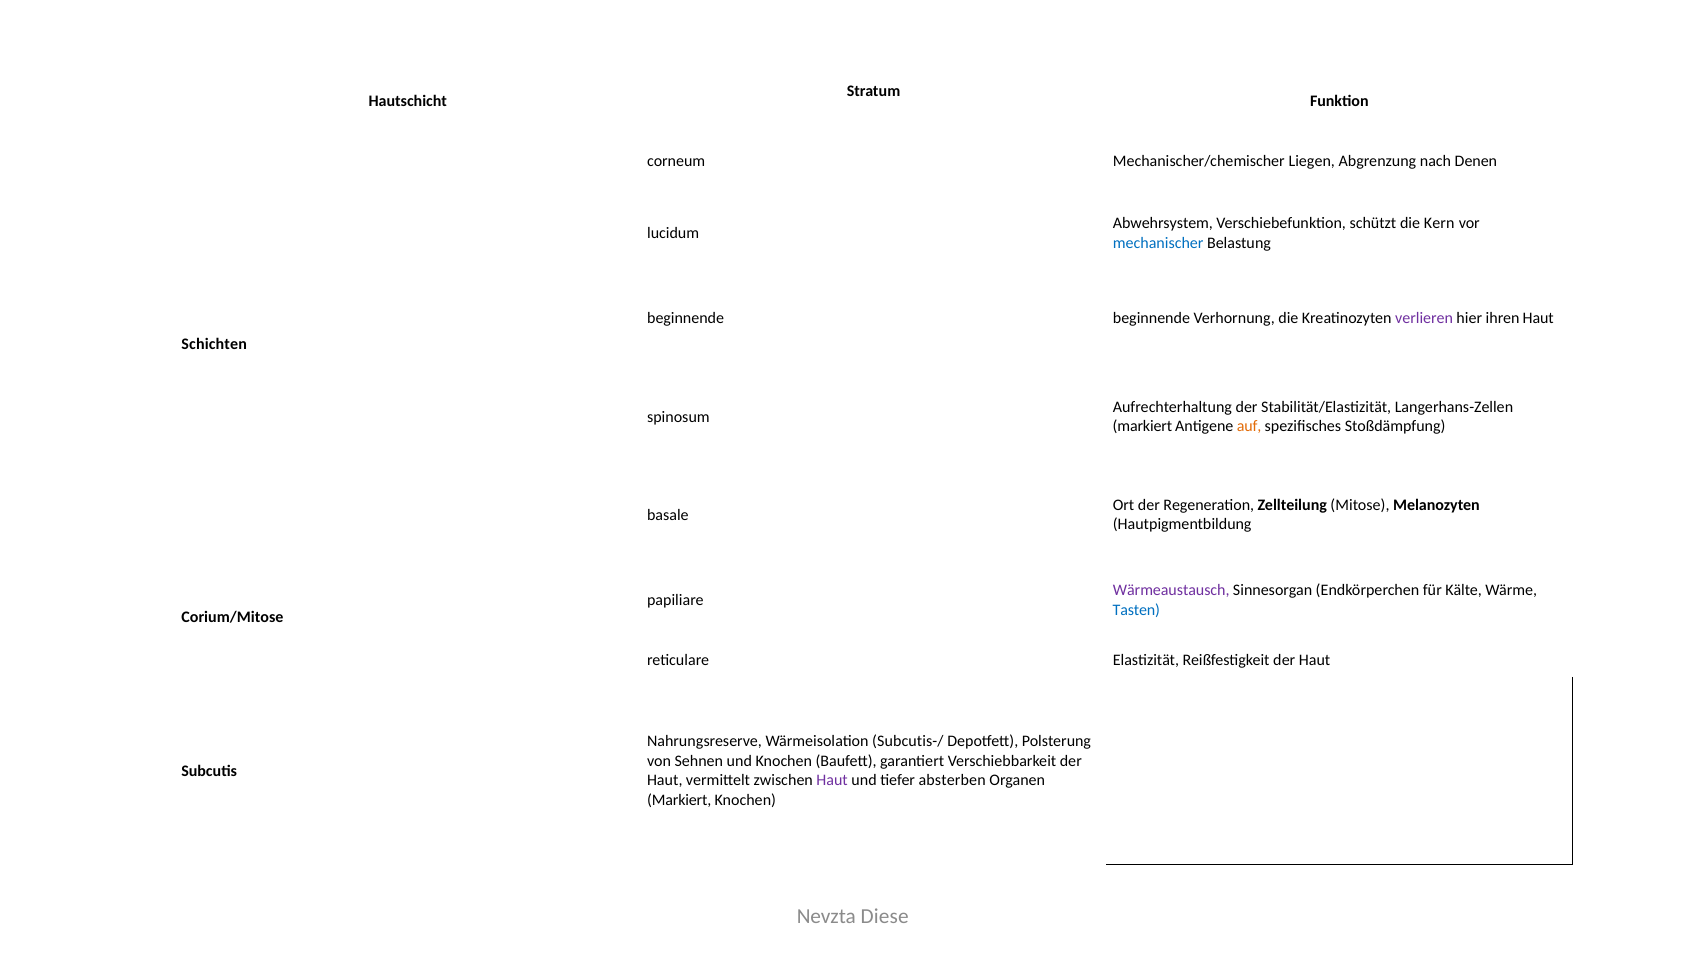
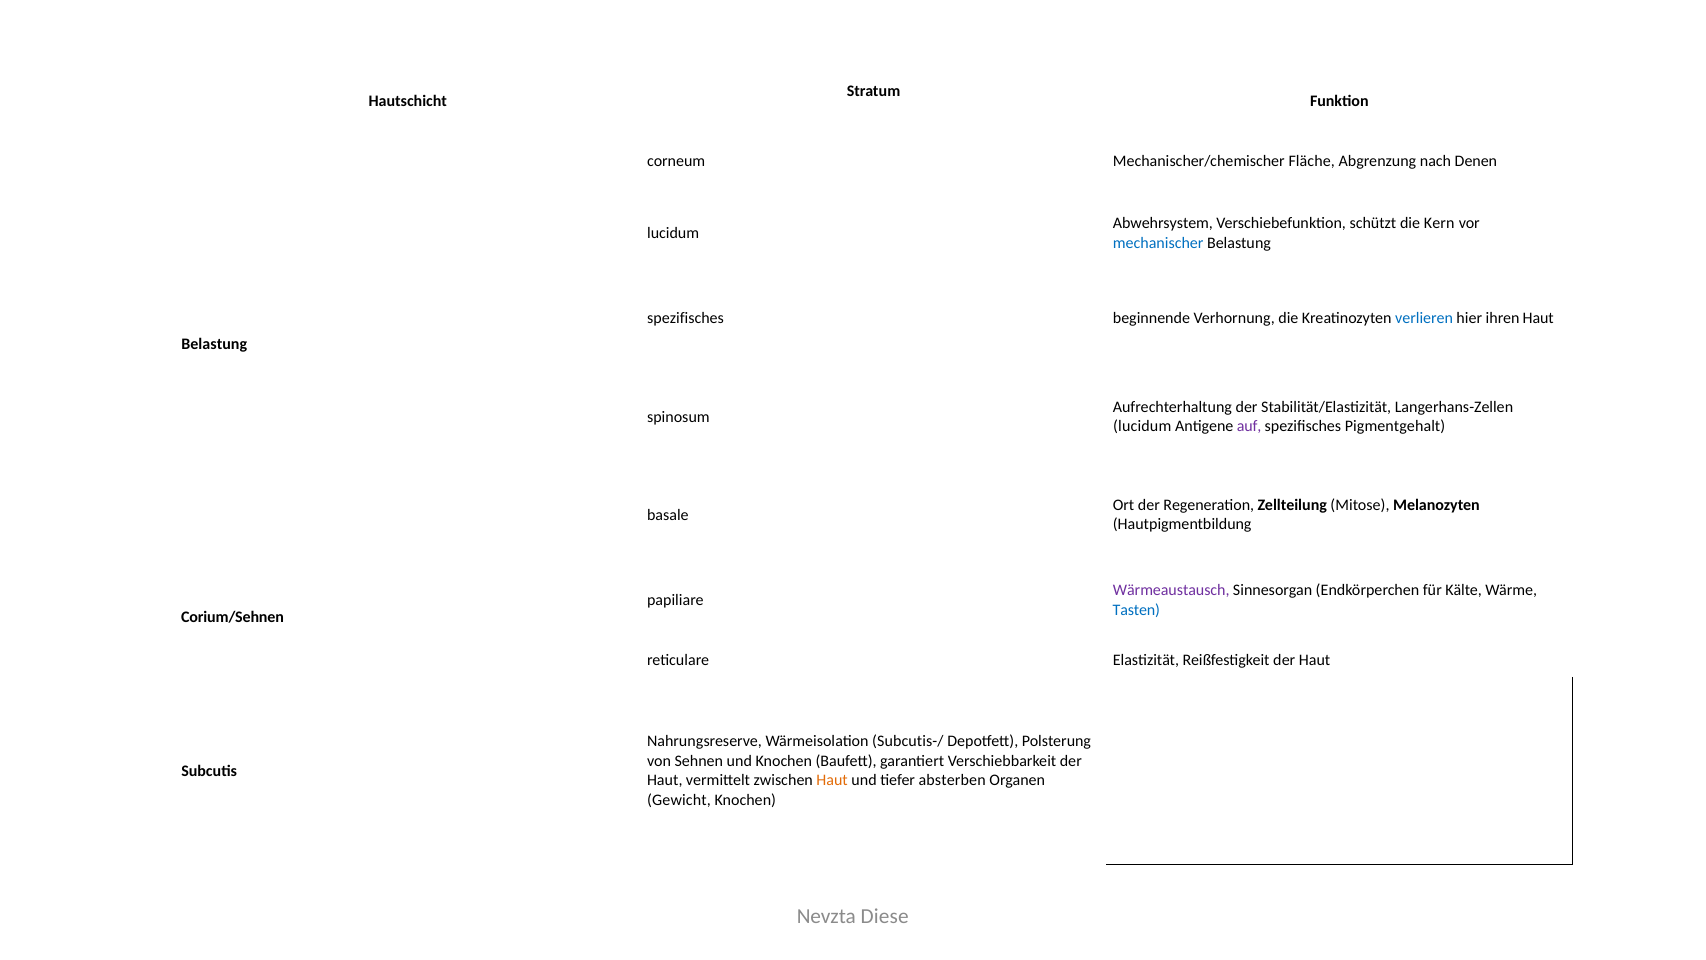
Liegen: Liegen -> Fläche (1312, 161)
beginnende: beginnende -> spezifisches (686, 319)
verlieren colour: purple -> blue (1424, 319)
Schichten: Schichten -> Belastung (214, 344)
markiert: markiert -> lucidum (1142, 426)
auf colour: orange -> purple (1249, 426)
Stoßdämpfung: Stoßdämpfung -> Pigmentgehalt (1395, 426)
Corium/Mitose: Corium/Mitose -> Corium/Sehnen (233, 617)
Haut colour: purple -> orange (832, 780)
Markiert: Markiert -> Gewicht (679, 800)
